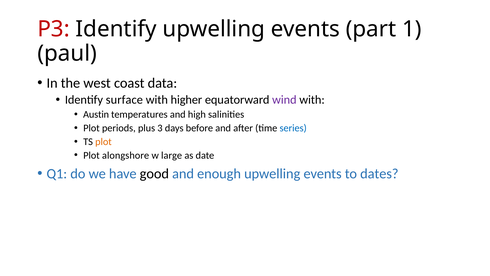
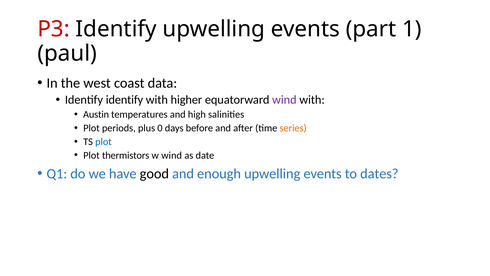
Identify surface: surface -> identify (124, 100)
3: 3 -> 0 (160, 128)
series colour: blue -> orange (293, 128)
plot colour: orange -> blue (103, 142)
alongshore: alongshore -> thermistors (126, 155)
w large: large -> wind (172, 155)
